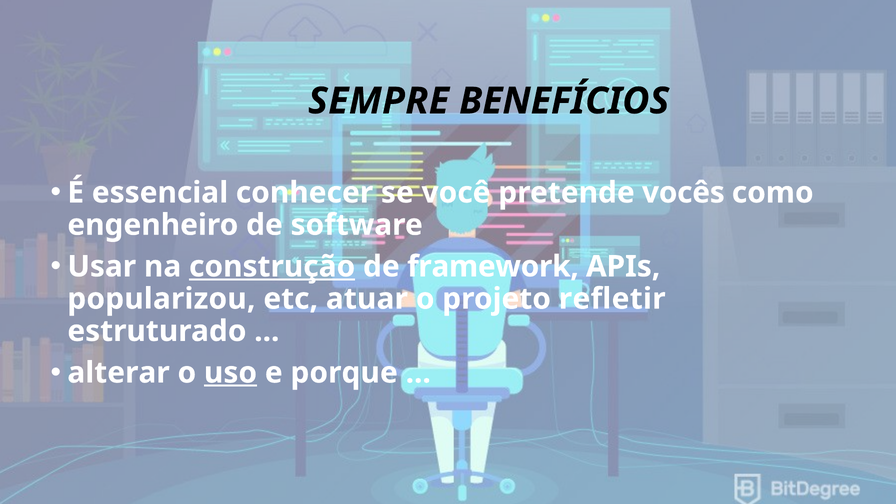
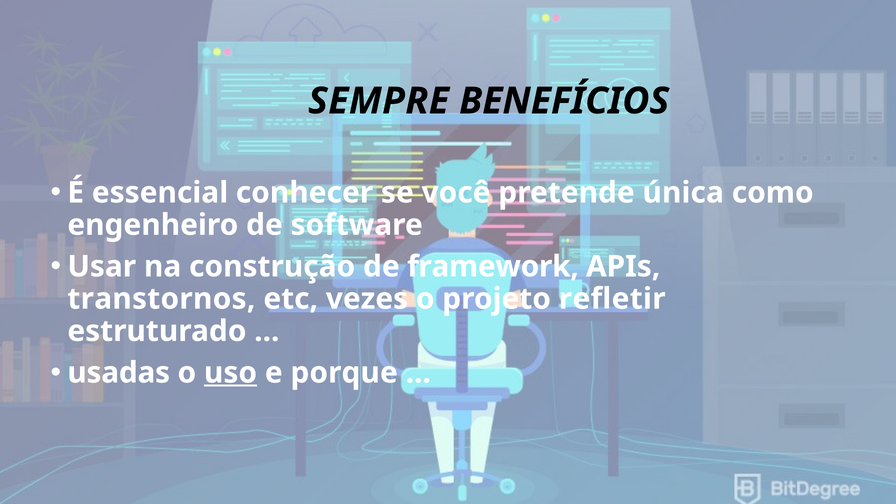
vocês: vocês -> única (683, 193)
construção underline: present -> none (272, 267)
popularizou: popularizou -> transtornos (161, 299)
atuar: atuar -> vezes (367, 299)
alterar: alterar -> usadas (119, 373)
